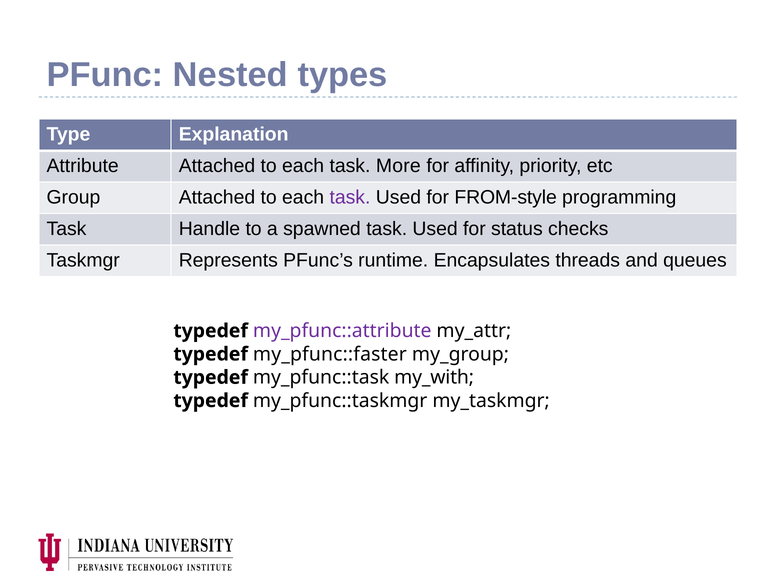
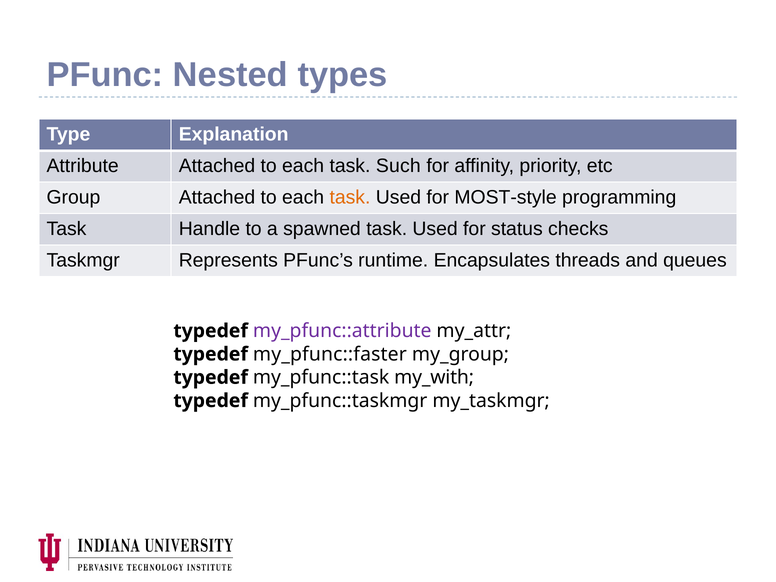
More: More -> Such (398, 166)
task colour: purple -> orange (350, 197)
FROM-style: FROM-style -> MOST-style (506, 197)
